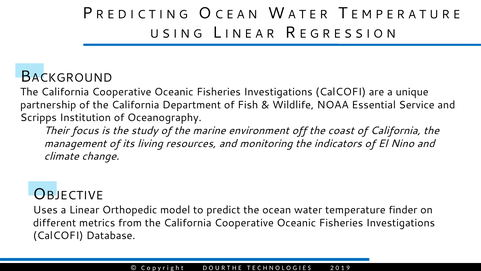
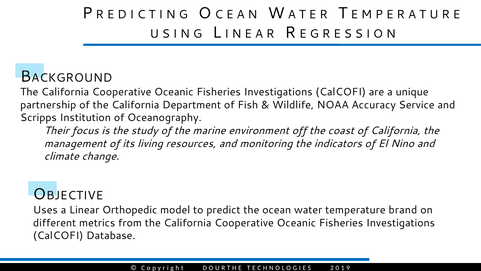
Essential: Essential -> Accuracy (374, 105)
finder: finder -> brand (403, 210)
